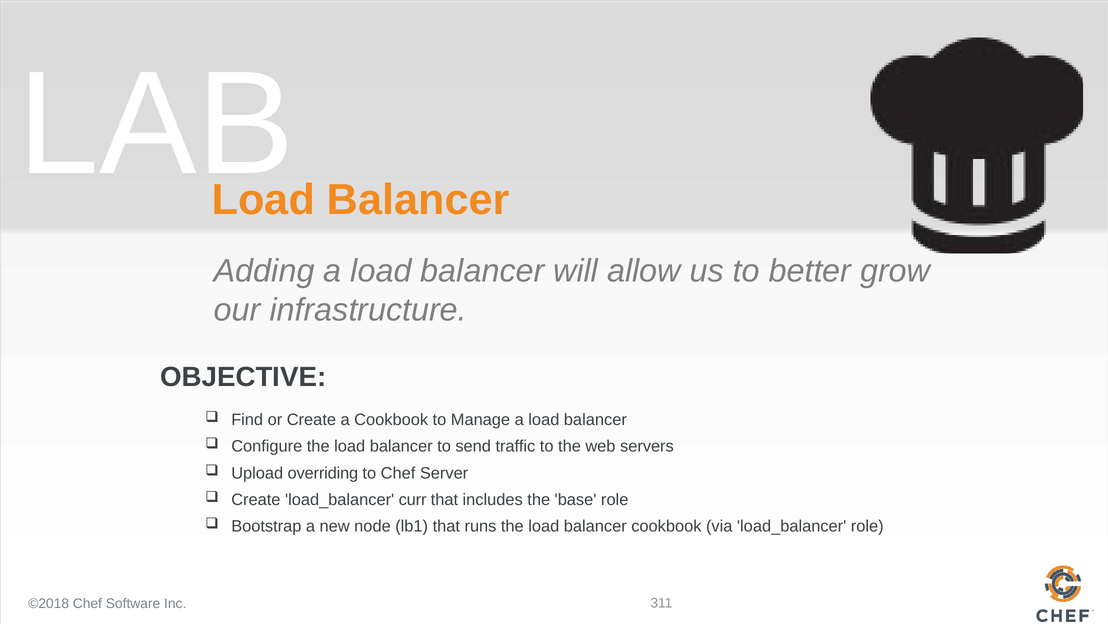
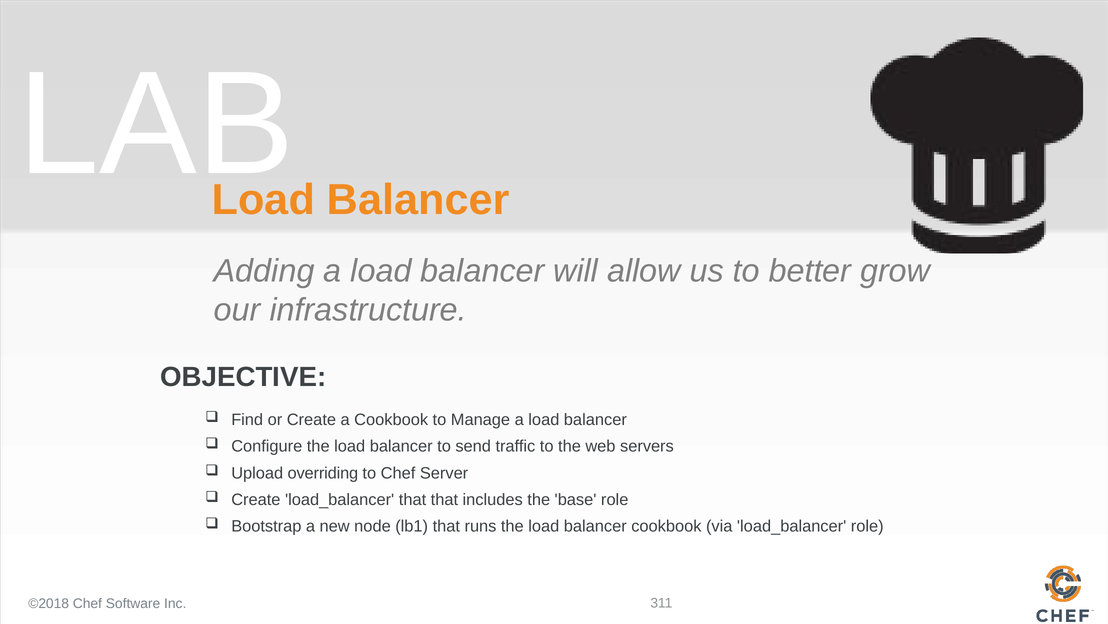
load_balancer curr: curr -> that (413, 499)
